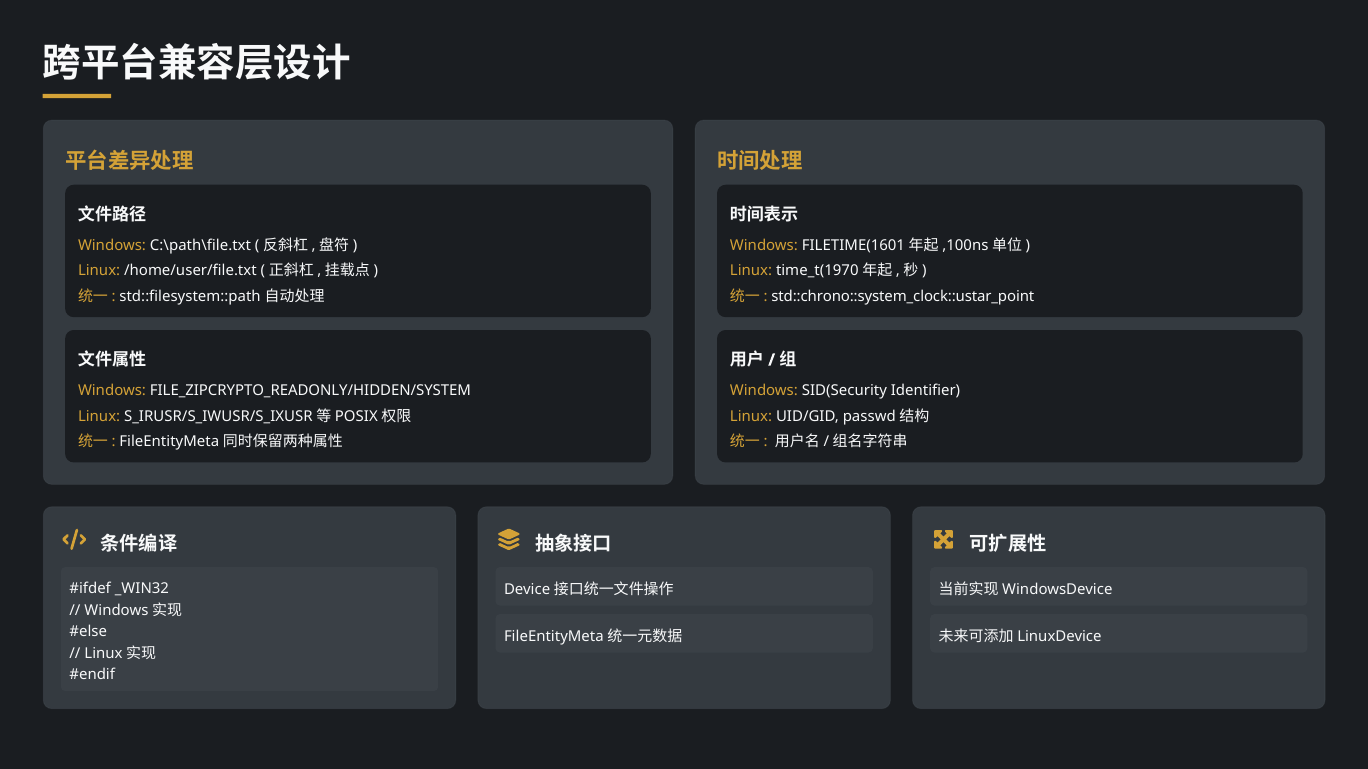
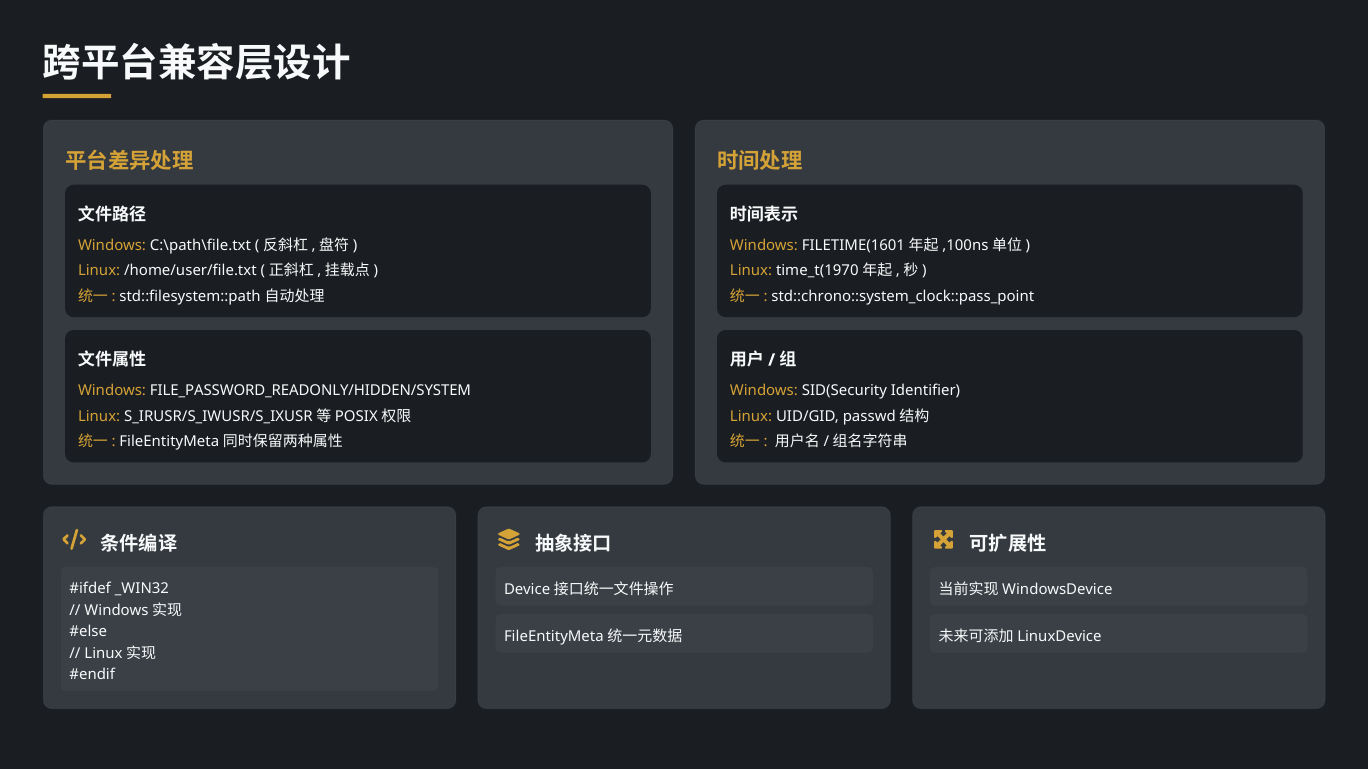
std::chrono::system_clock::ustar_point: std::chrono::system_clock::ustar_point -> std::chrono::system_clock::pass_point (903, 297)
FILE_ZIPCRYPTO_READONLY/HIDDEN/SYSTEM: FILE_ZIPCRYPTO_READONLY/HIDDEN/SYSTEM -> FILE_PASSWORD_READONLY/HIDDEN/SYSTEM (311, 391)
